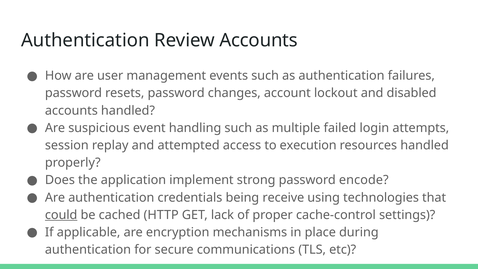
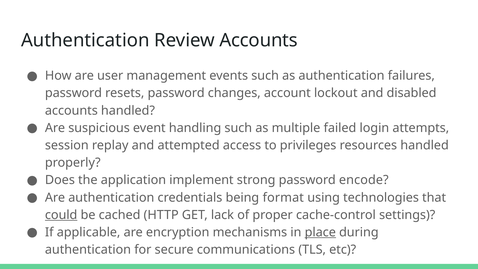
execution: execution -> privileges (308, 145)
receive: receive -> format (283, 197)
place underline: none -> present (320, 232)
